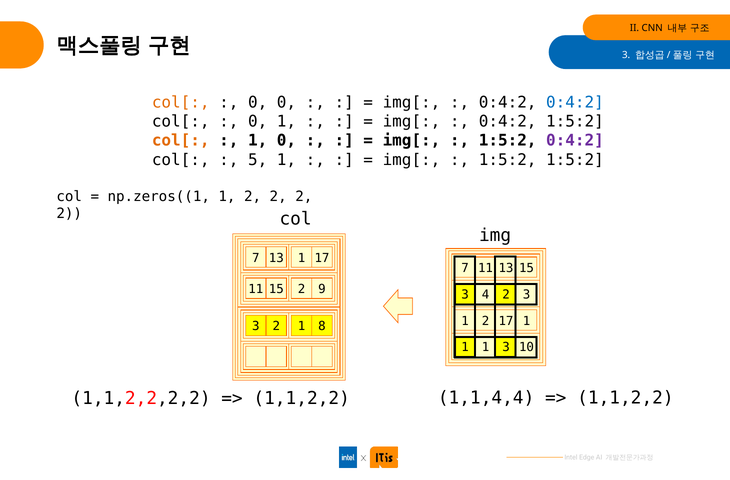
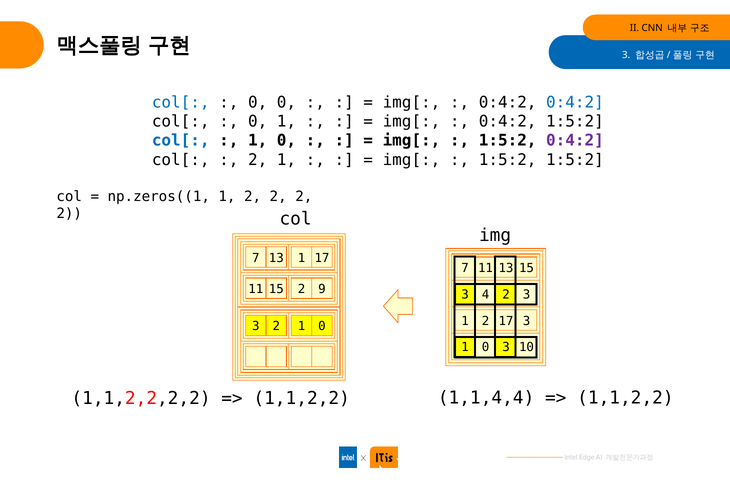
col[ colour: orange -> blue (181, 102)
col[ colour: orange -> blue (181, 141)
5: 5 -> 2 (258, 160)
17 1: 1 -> 3 (526, 321)
2 1 8: 8 -> 0 (322, 326)
1: 1 -> 0 (486, 347)
